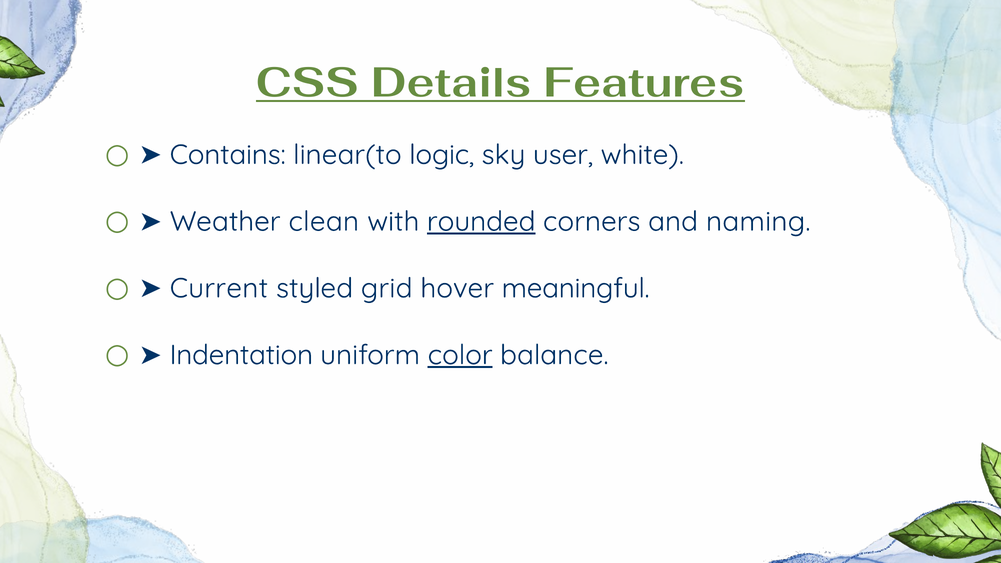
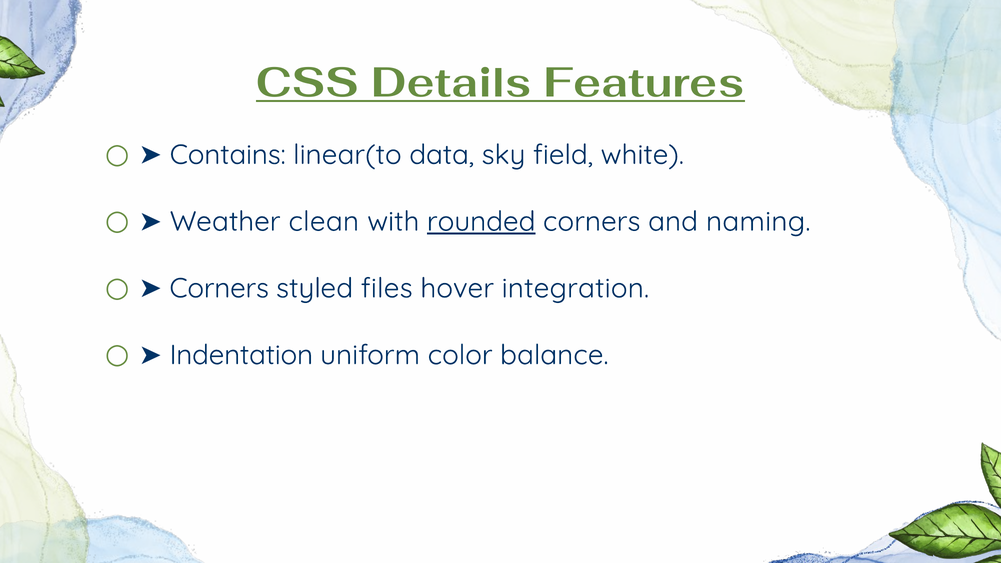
logic: logic -> data (442, 155)
user: user -> field (563, 155)
Current: Current -> Corners (219, 288)
grid: grid -> files (387, 288)
meaningful: meaningful -> integration (575, 288)
color underline: present -> none (460, 355)
